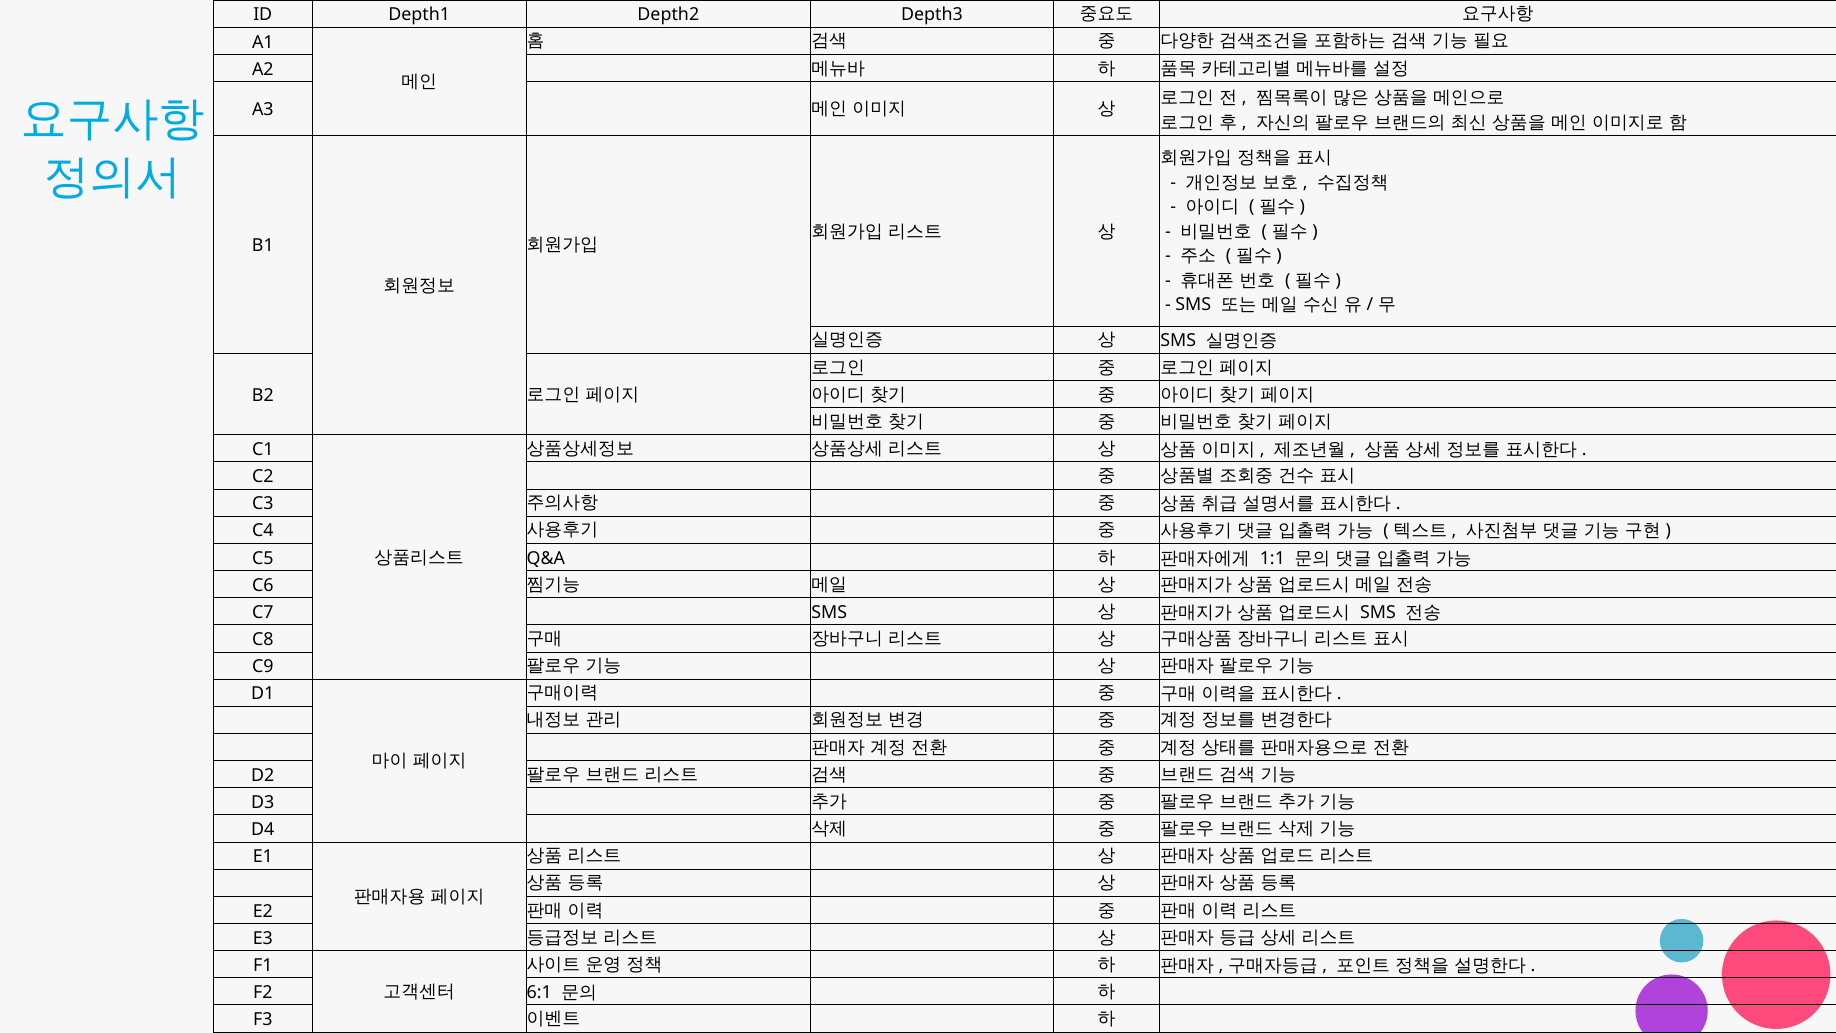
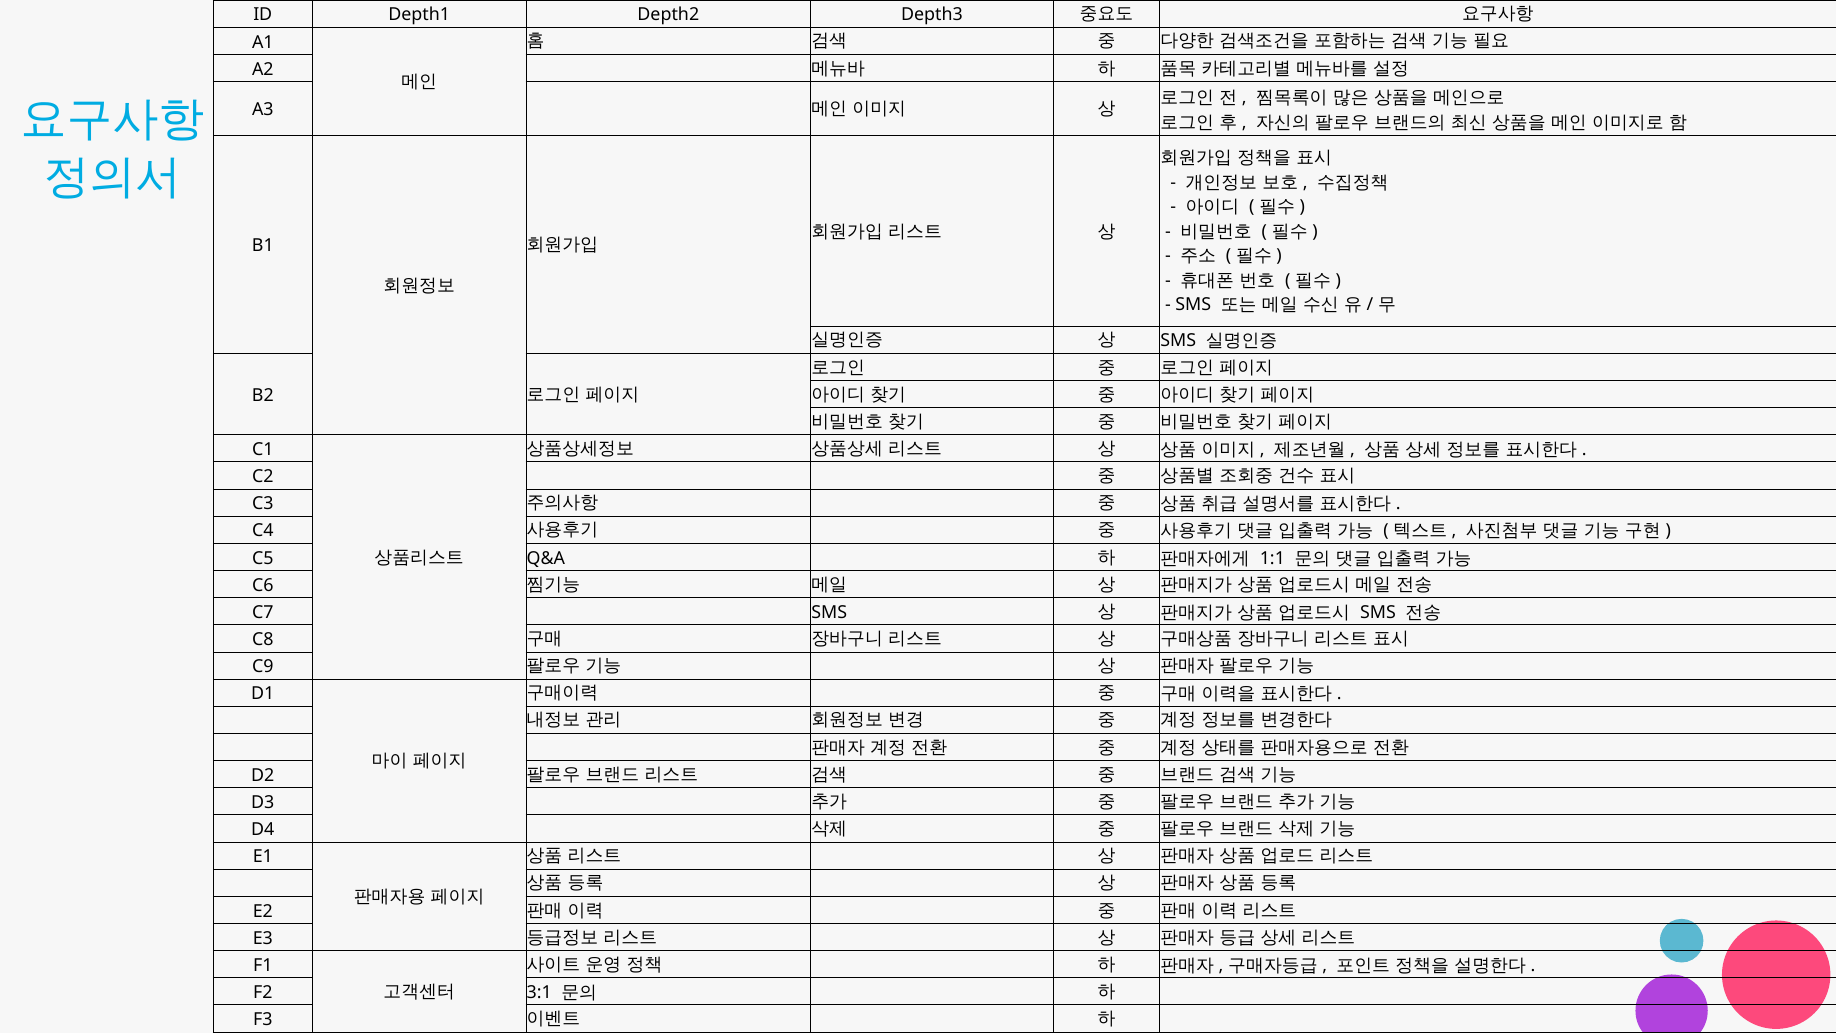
6:1: 6:1 -> 3:1 (539, 992)
